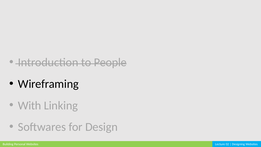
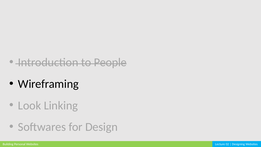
With: With -> Look (30, 105)
